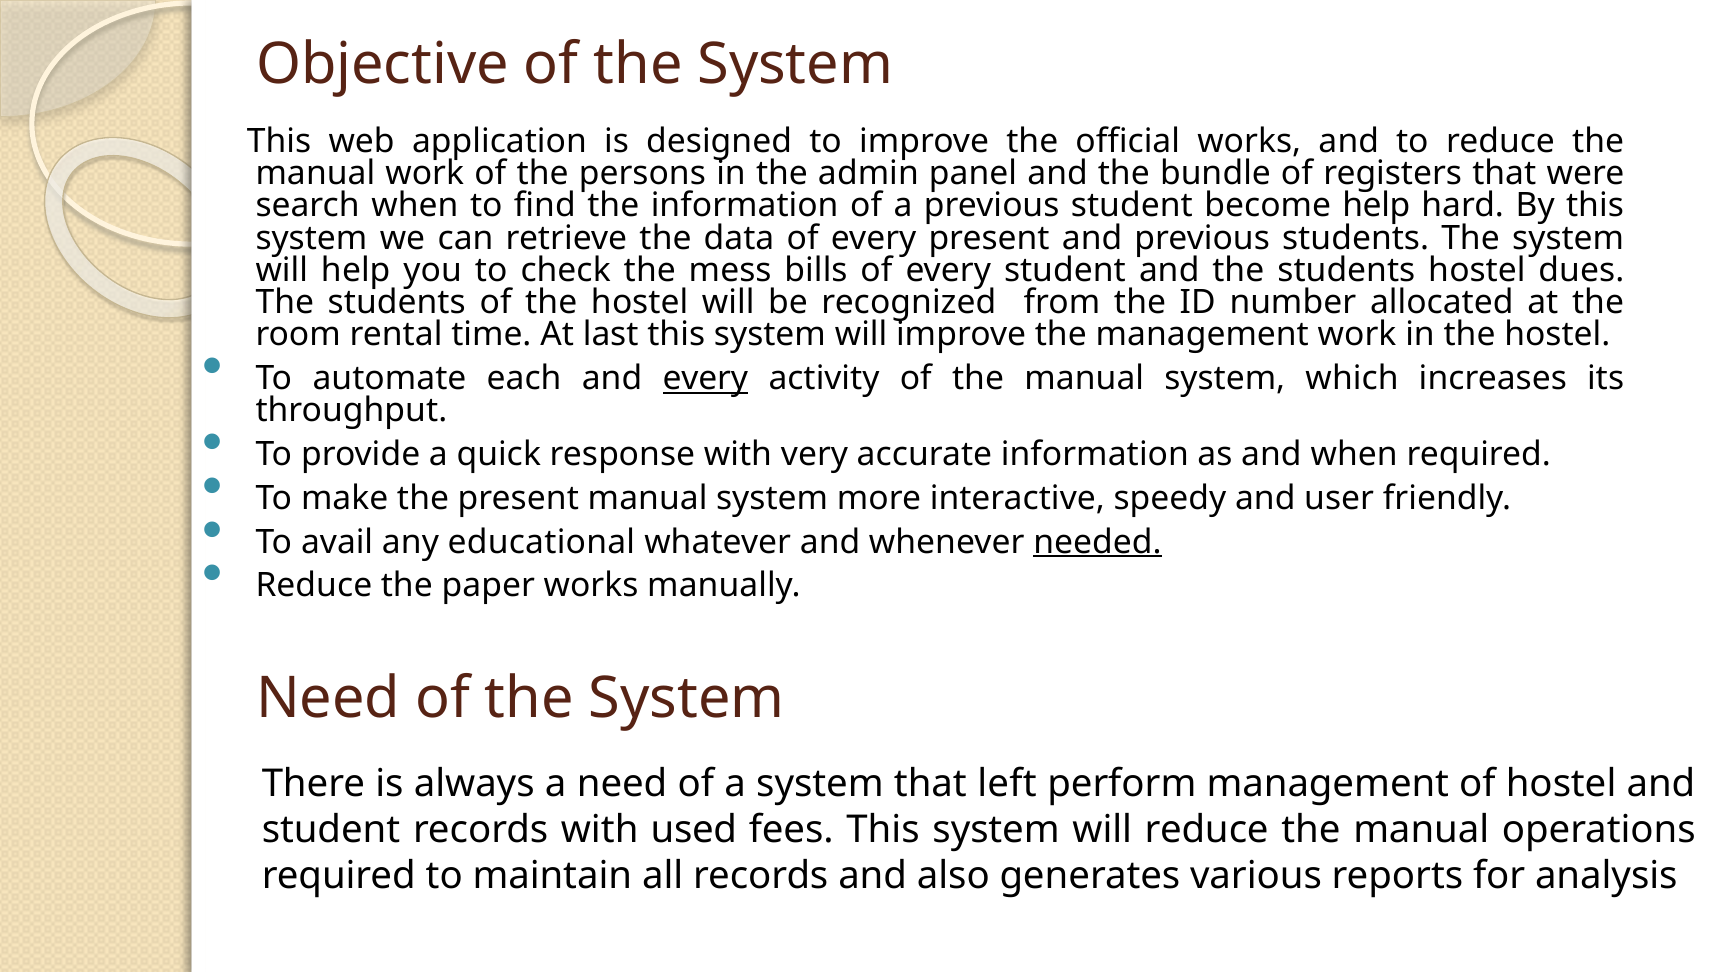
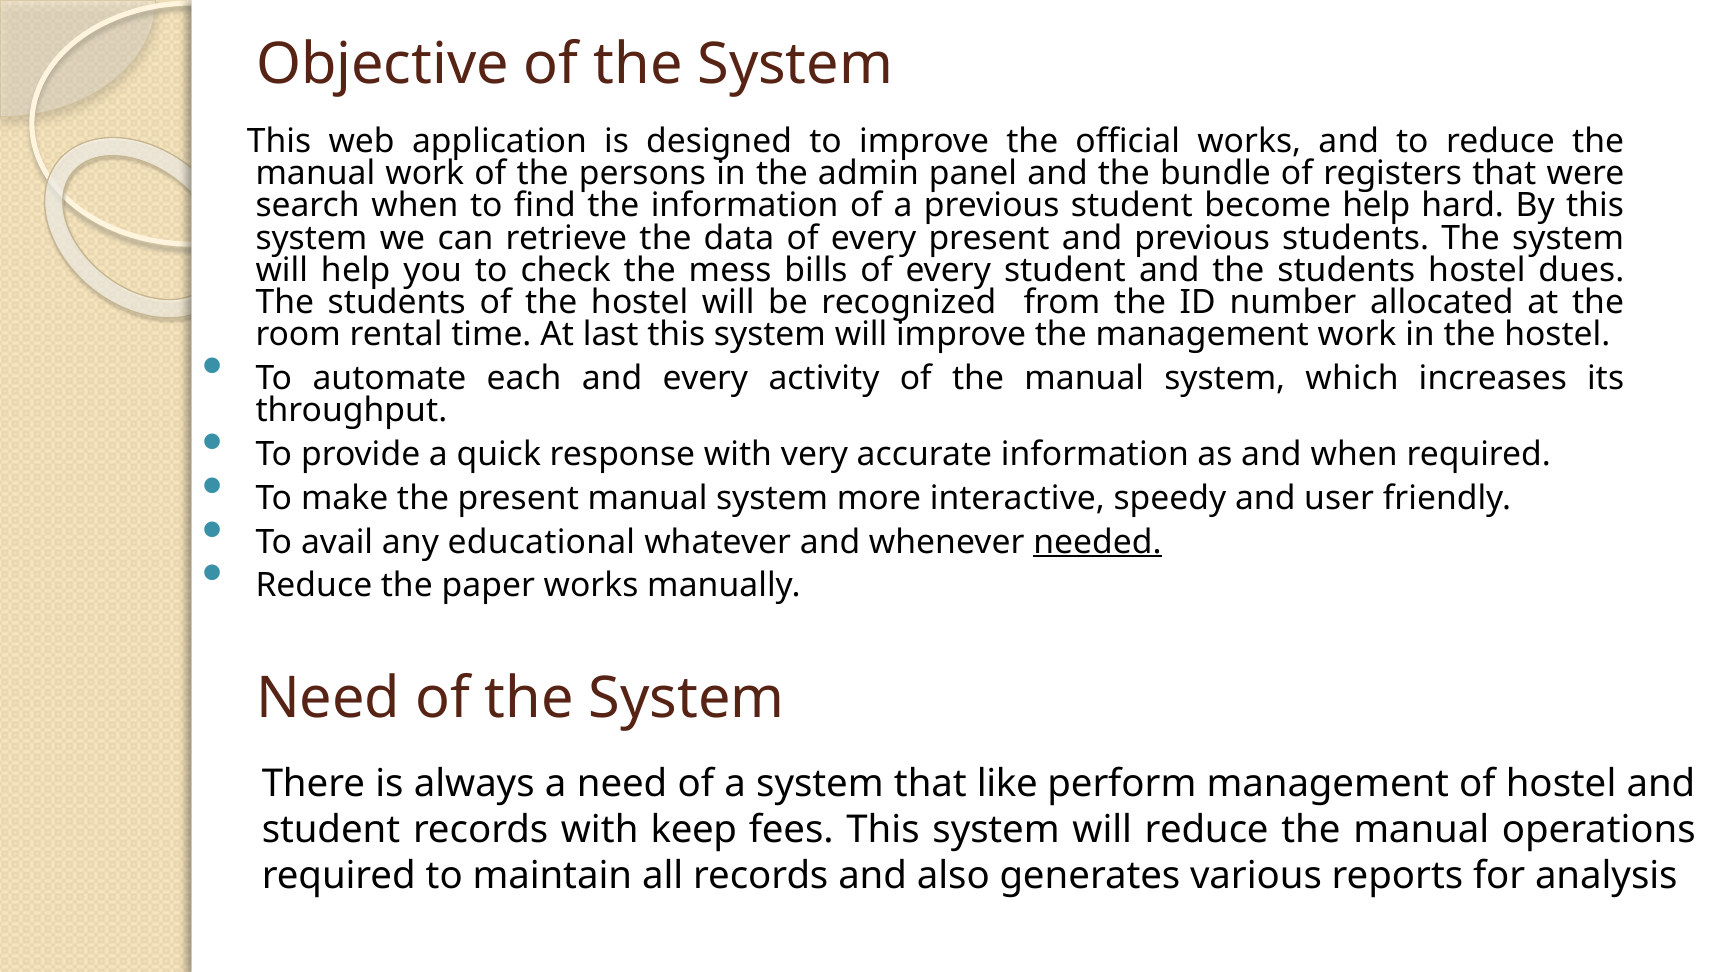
every underline: present -> none (705, 379)
left: left -> like (1007, 785)
used: used -> keep (694, 831)
